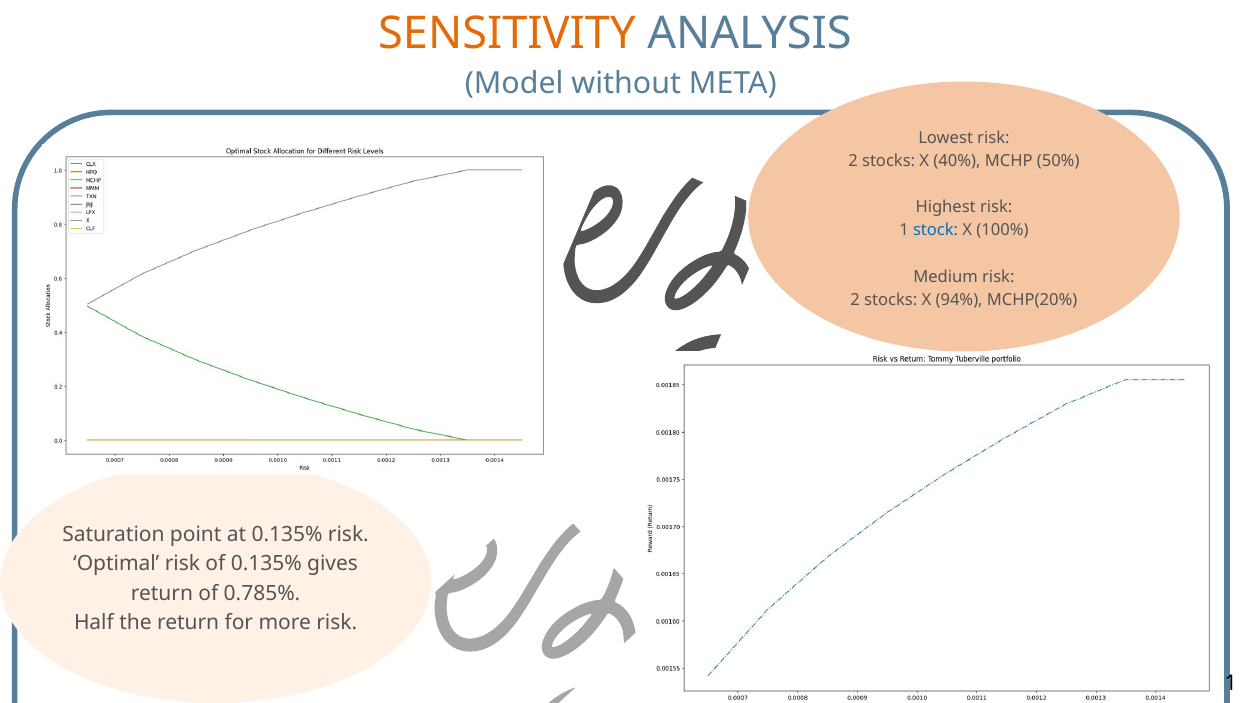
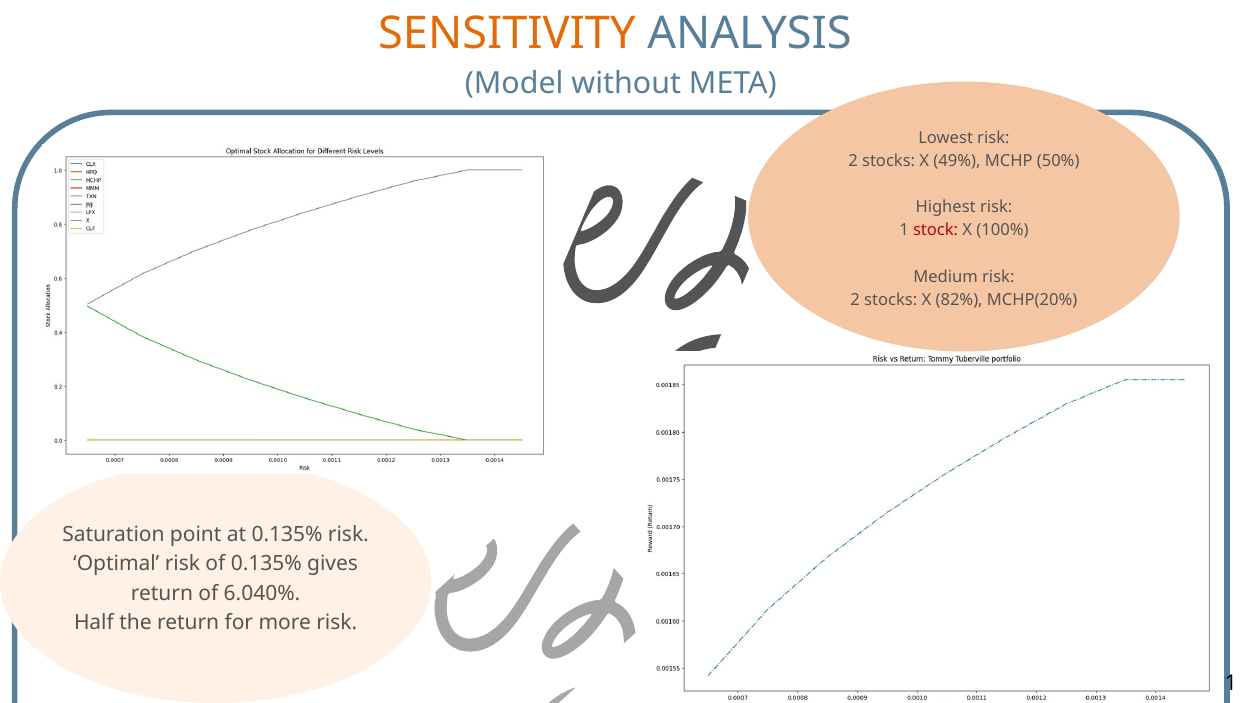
40%: 40% -> 49% (957, 161)
stock colour: blue -> red (936, 230)
94%: 94% -> 82% (959, 300)
0.785%: 0.785% -> 6.040% (262, 593)
